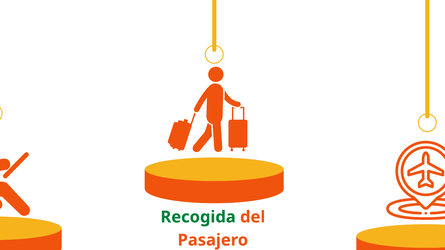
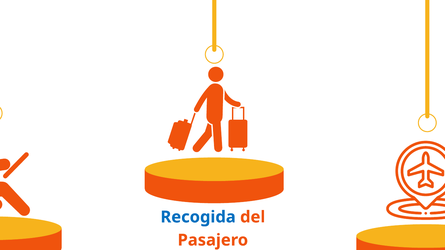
Recogida colour: green -> blue (198, 217)
